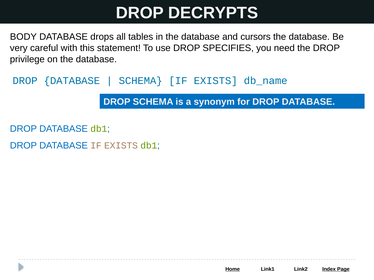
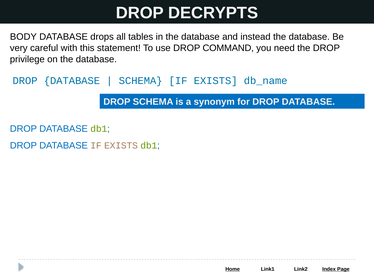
cursors: cursors -> instead (255, 37)
SPECIFIES: SPECIFIES -> COMMAND (228, 48)
